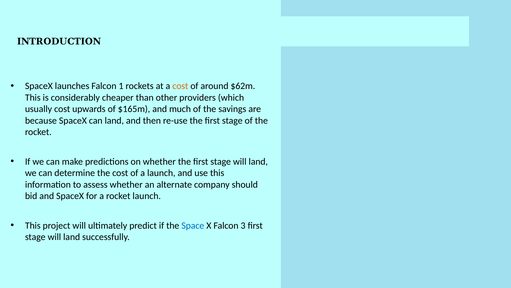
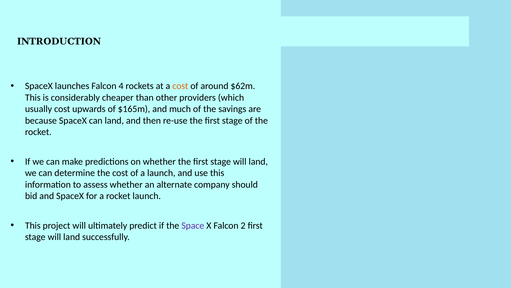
1: 1 -> 4 (121, 86)
Space colour: blue -> purple (193, 225)
3: 3 -> 2 (243, 225)
